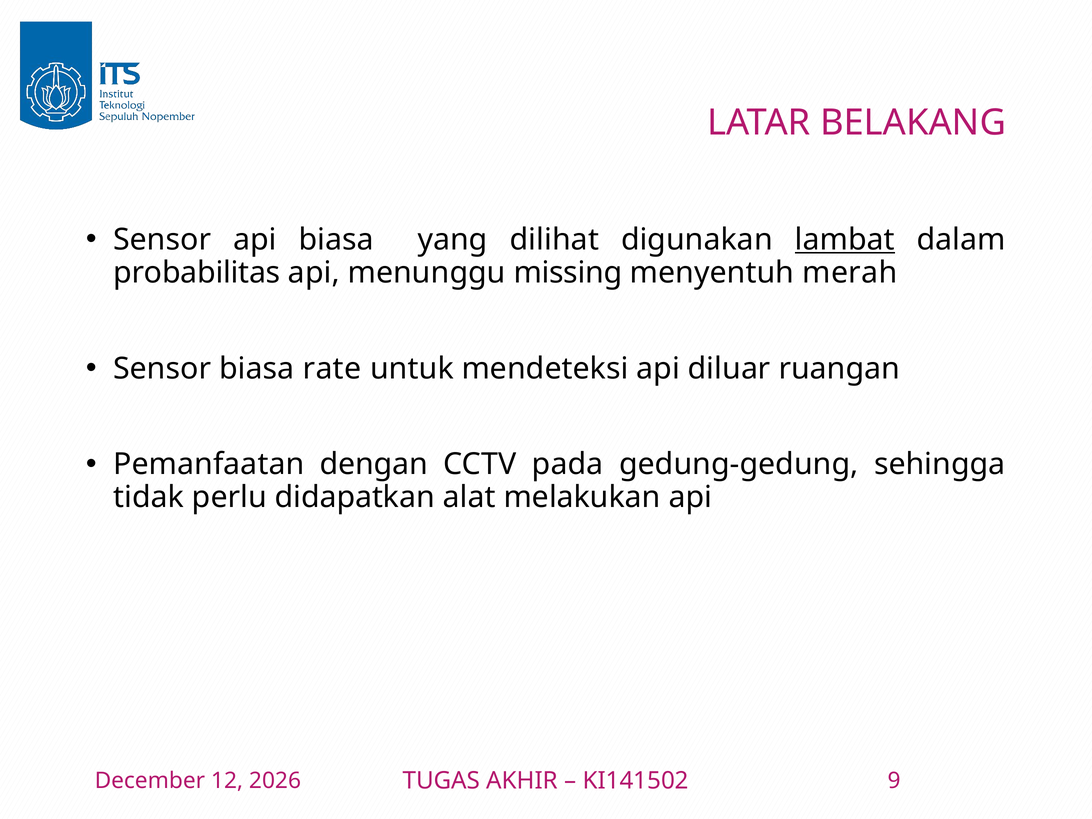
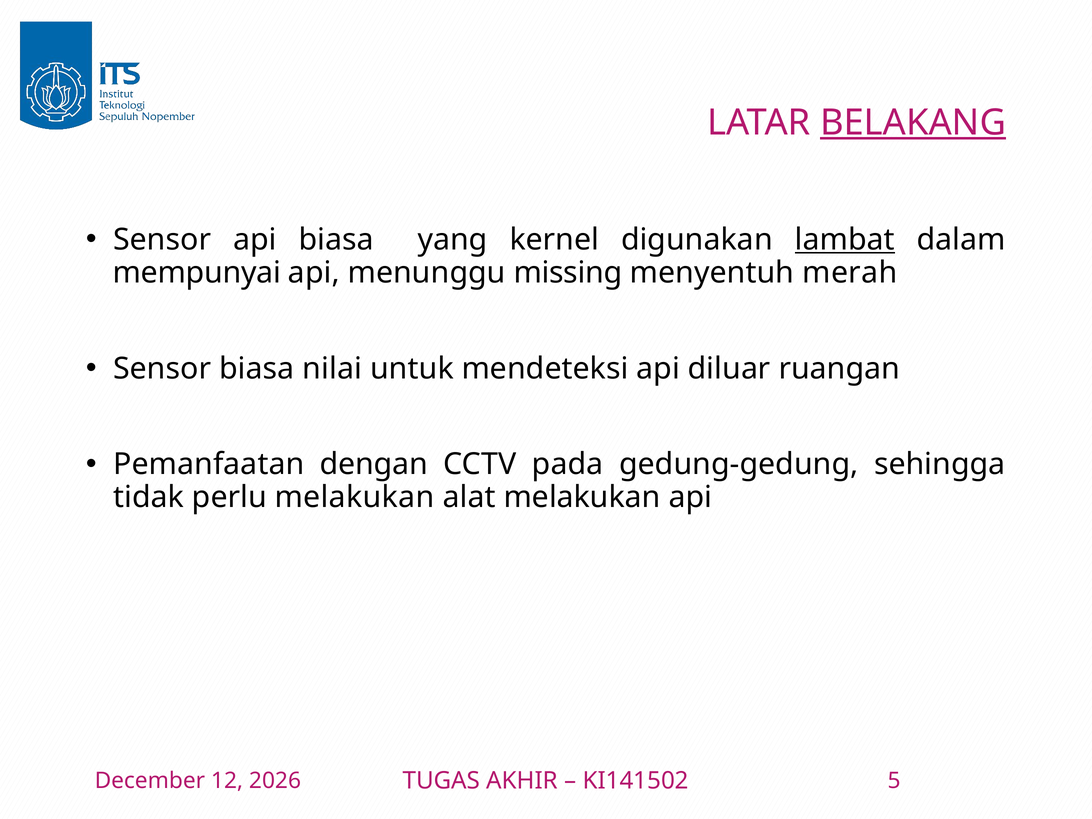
BELAKANG underline: none -> present (913, 123)
dilihat: dilihat -> kernel (554, 240)
probabilitas: probabilitas -> mempunyai (197, 273)
rate: rate -> nilai (332, 368)
perlu didapatkan: didapatkan -> melakukan (355, 497)
9: 9 -> 5 (894, 781)
